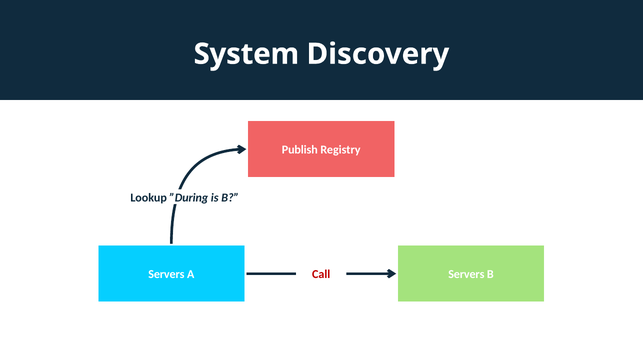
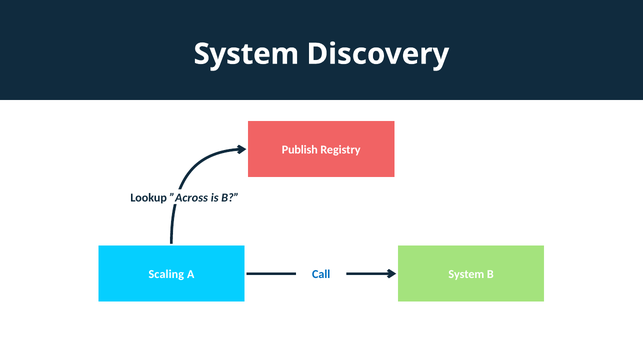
”During: ”During -> ”Across (189, 197)
Servers: Servers -> Scaling (166, 274)
Call colour: red -> blue (321, 274)
A Servers: Servers -> System (466, 274)
